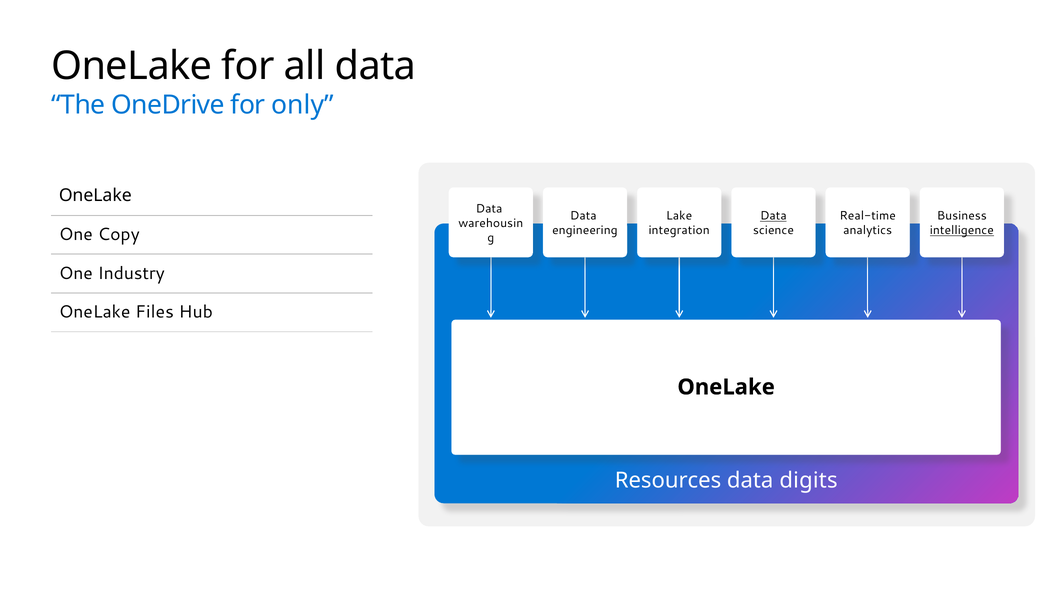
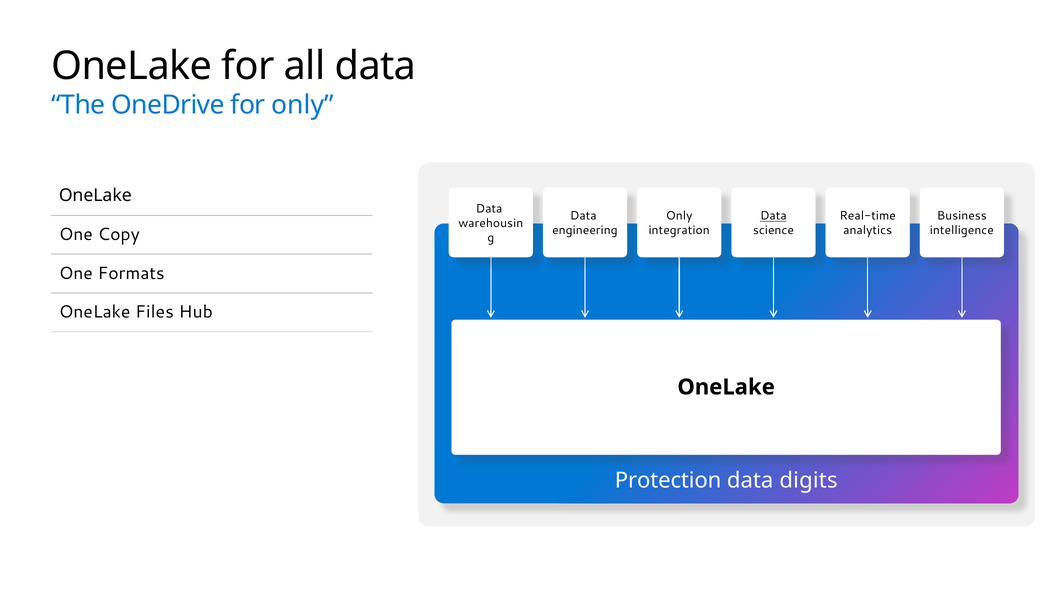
Lake: Lake -> Only (679, 216)
intelligence underline: present -> none (962, 230)
Industry: Industry -> Formats (131, 273)
Resources: Resources -> Protection (668, 480)
